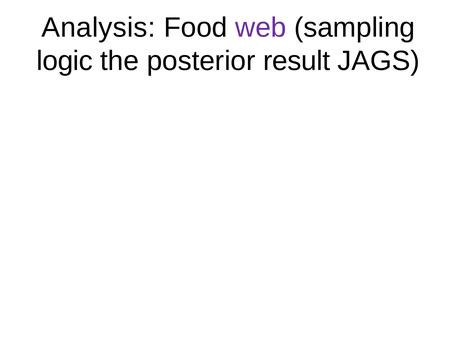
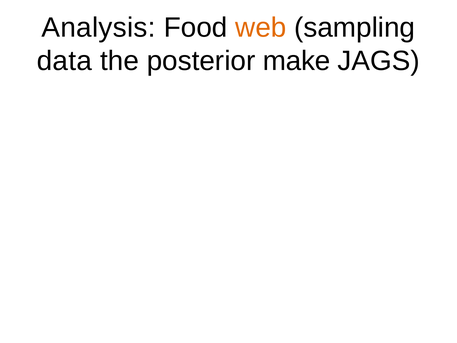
web colour: purple -> orange (261, 27)
logic: logic -> data (64, 61)
result: result -> make (297, 61)
